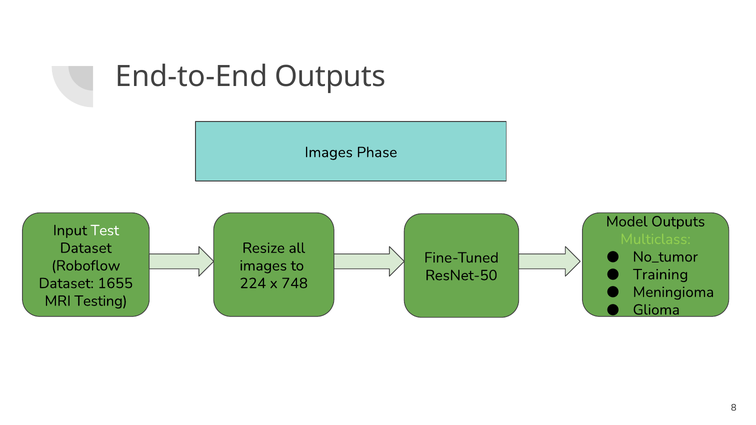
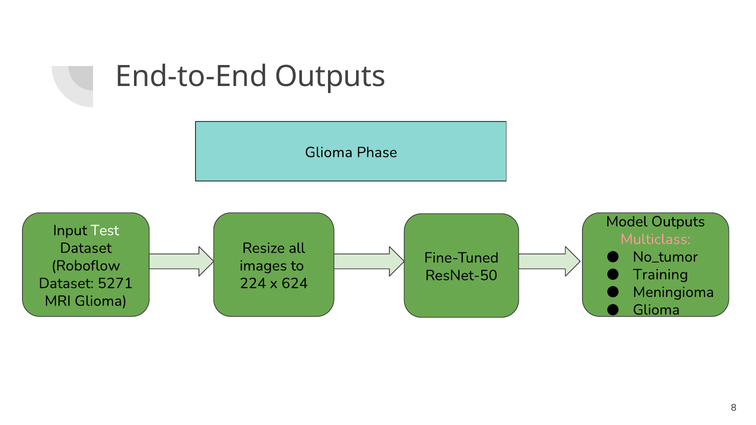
Images: Images -> Glioma (329, 152)
Multiclass colour: light green -> pink (656, 239)
1655: 1655 -> 5271 (115, 283)
748: 748 -> 624 (295, 283)
MRI Testing: Testing -> Glioma (101, 301)
